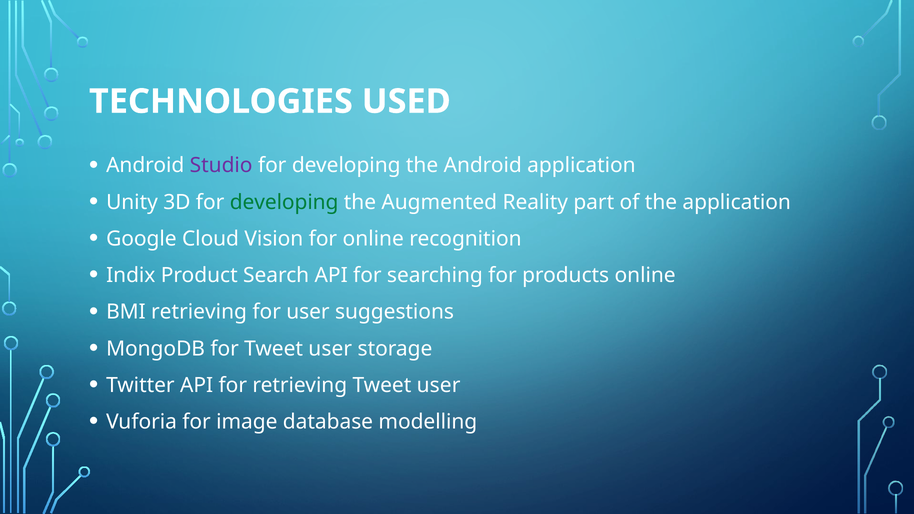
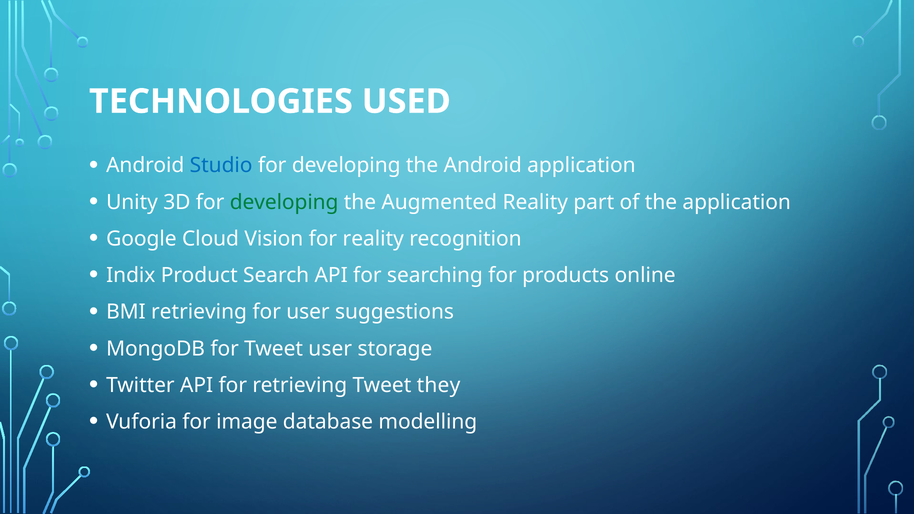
Studio colour: purple -> blue (221, 165)
for online: online -> reality (373, 239)
retrieving Tweet user: user -> they (439, 385)
